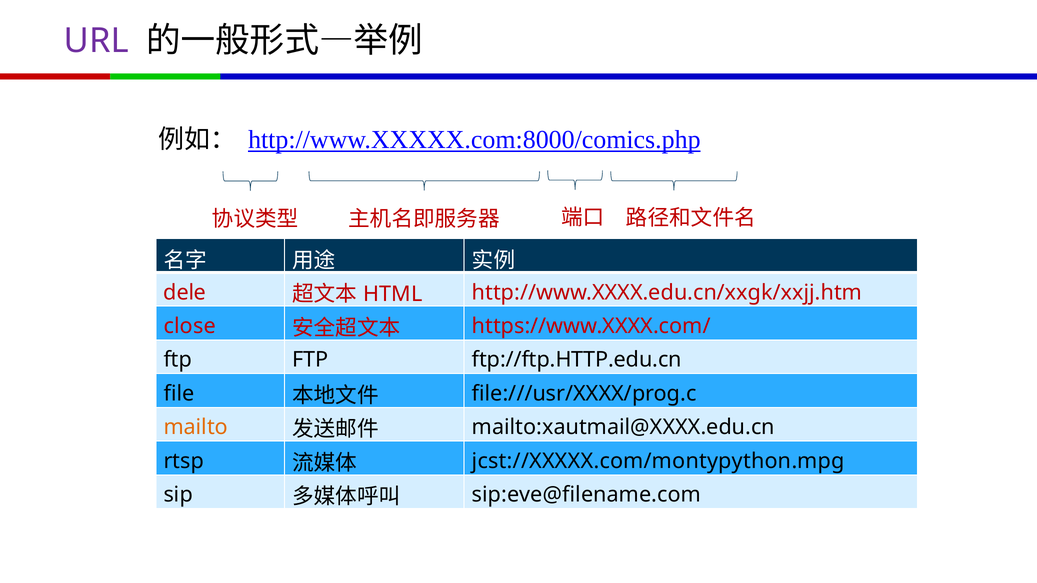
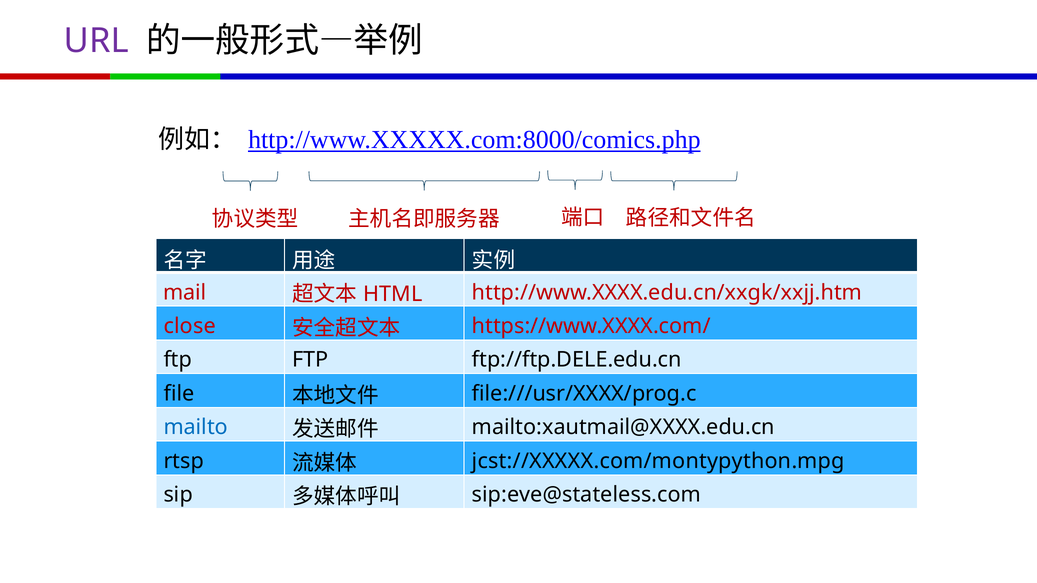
dele: dele -> mail (185, 293)
ftp://ftp.HTTP.edu.cn: ftp://ftp.HTTP.edu.cn -> ftp://ftp.DELE.edu.cn (577, 360)
mailto colour: orange -> blue (196, 428)
sip:eve@filename.com: sip:eve@filename.com -> sip:eve@stateless.com (586, 495)
